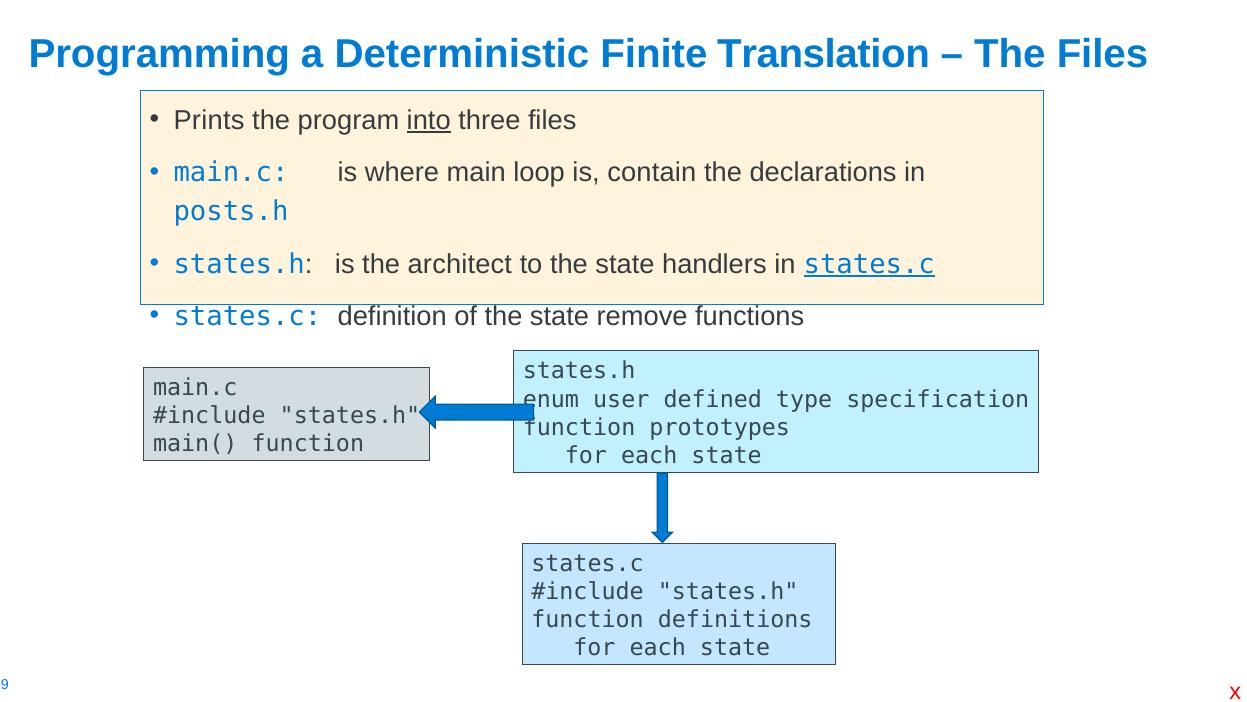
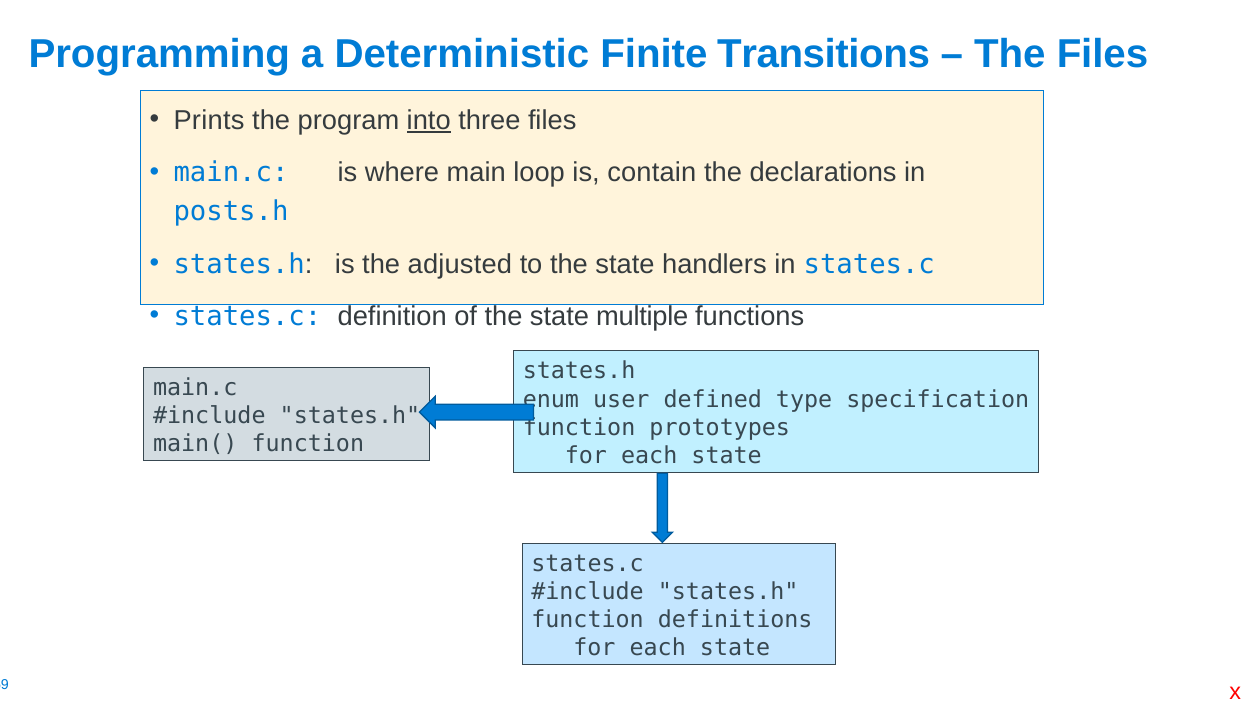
Translation: Translation -> Transitions (824, 55)
architect: architect -> adjusted (460, 264)
states.c underline: present -> none (869, 264)
remove: remove -> multiple (642, 316)
